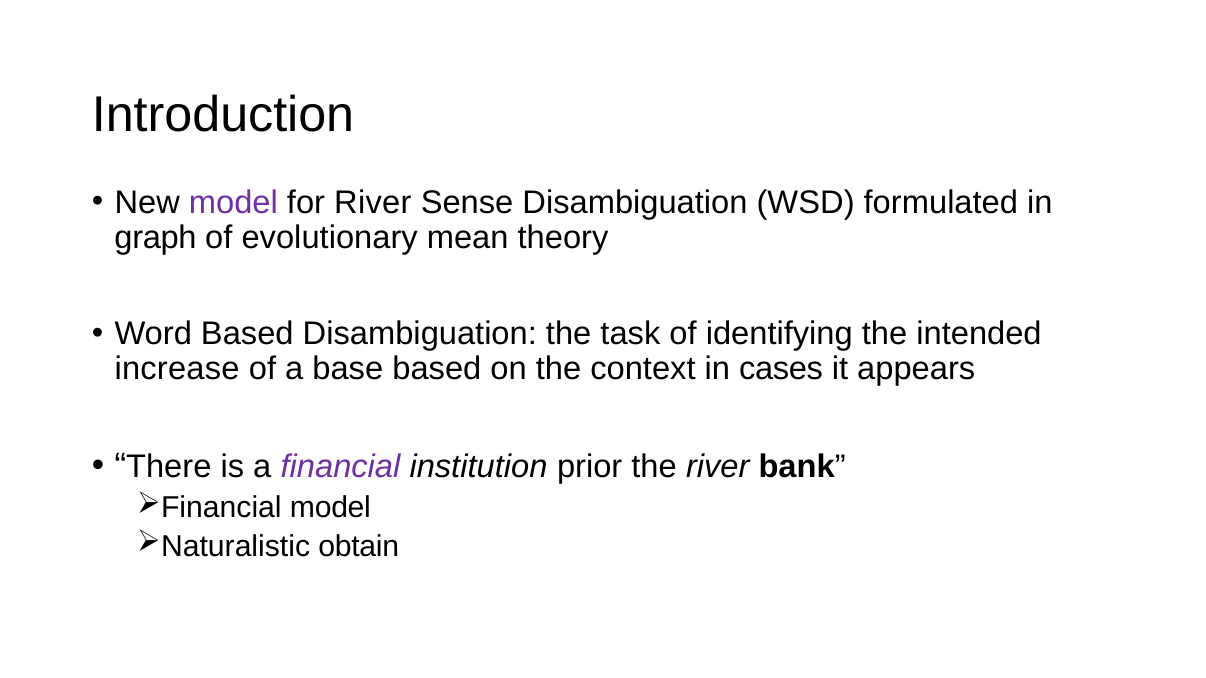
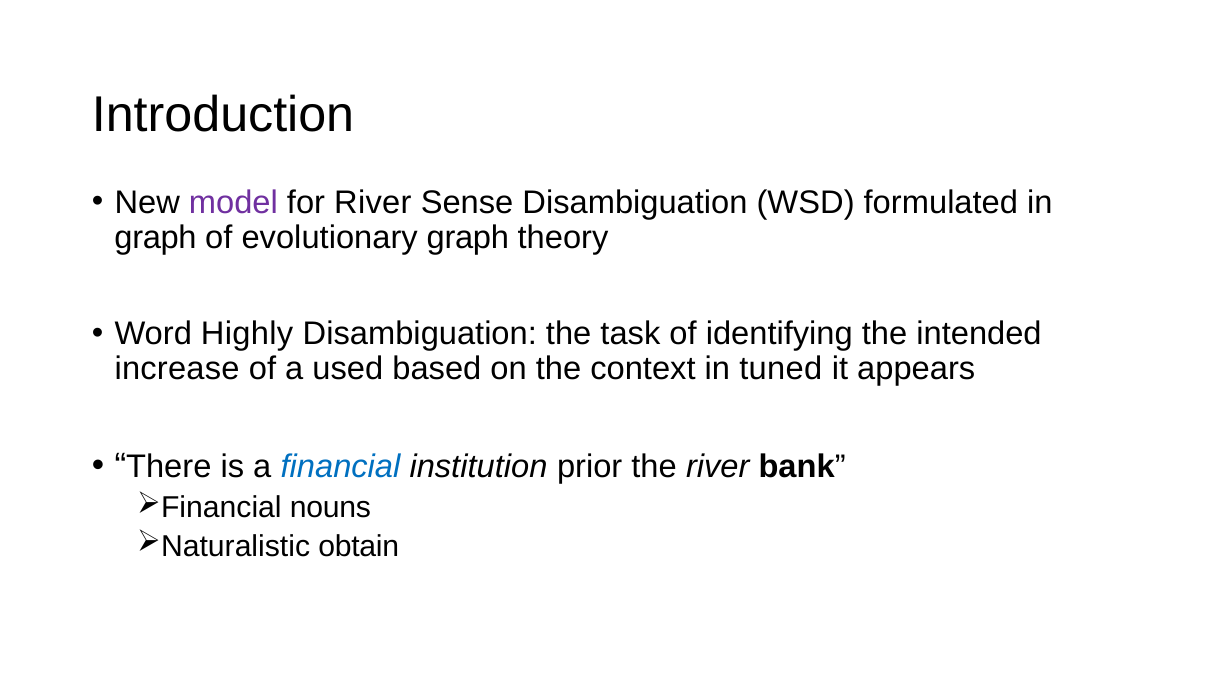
evolutionary mean: mean -> graph (468, 238)
Word Based: Based -> Highly (247, 334)
base: base -> used (348, 369)
cases: cases -> tuned (781, 369)
financial colour: purple -> blue (341, 467)
model: model -> nouns (330, 508)
